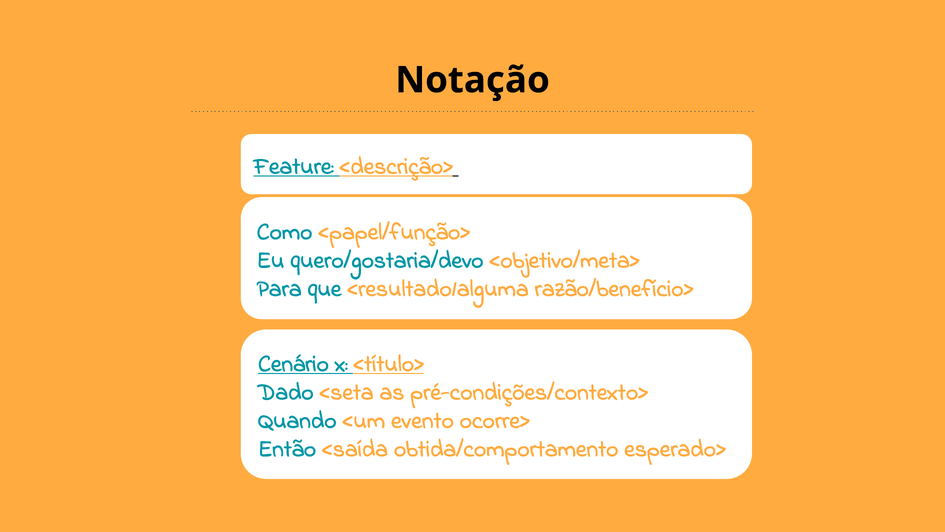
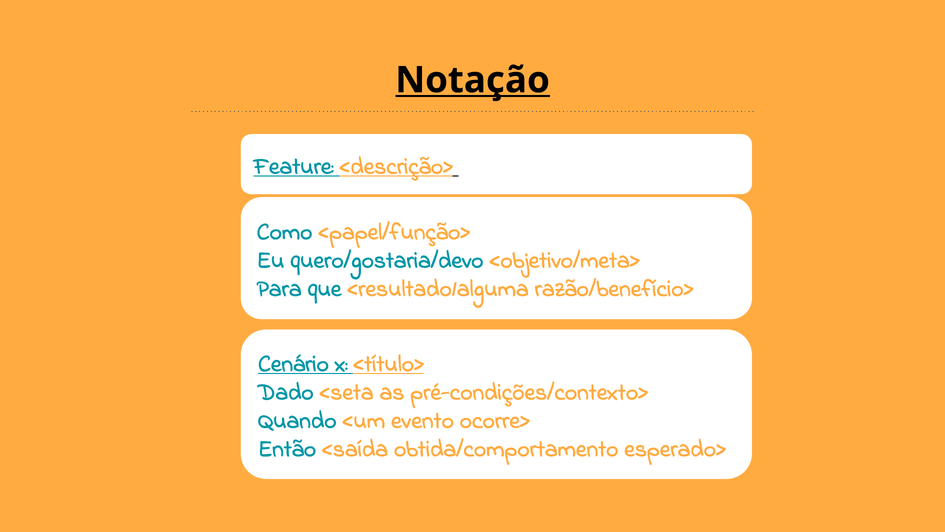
Notação underline: none -> present (473, 80)
